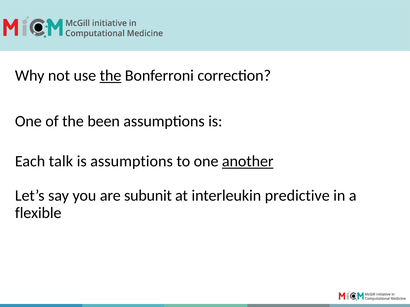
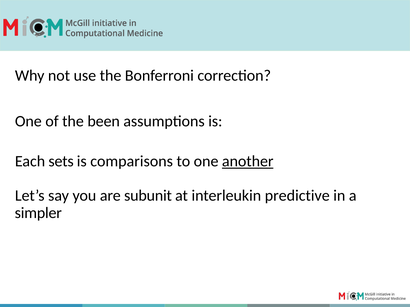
the underline: present -> none (111, 76)
talk: talk -> sets (61, 162)
is assumptions: assumptions -> comparisons (132, 162)
flexible: flexible -> simpler (38, 213)
